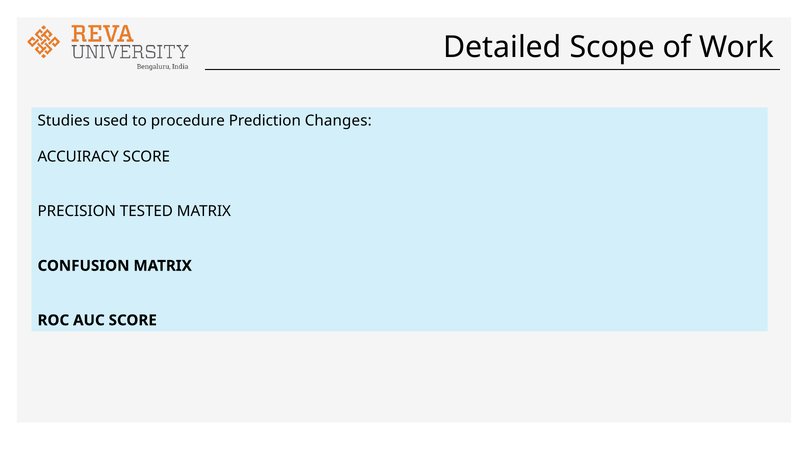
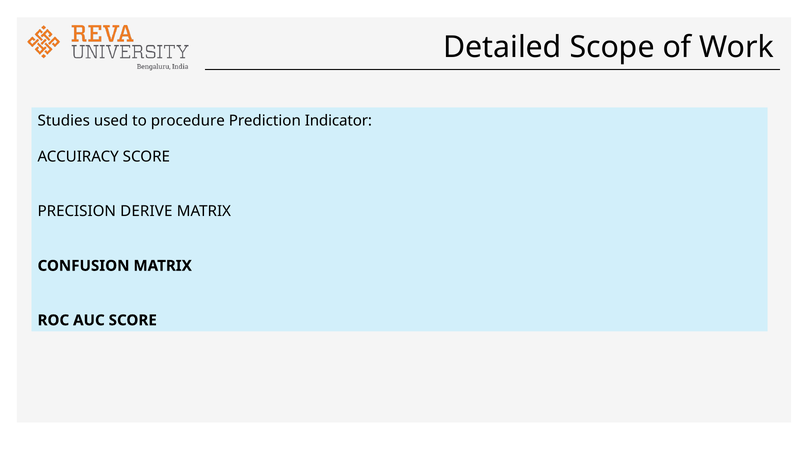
Changes: Changes -> Indicator (338, 121)
TESTED: TESTED -> DERIVE (146, 212)
